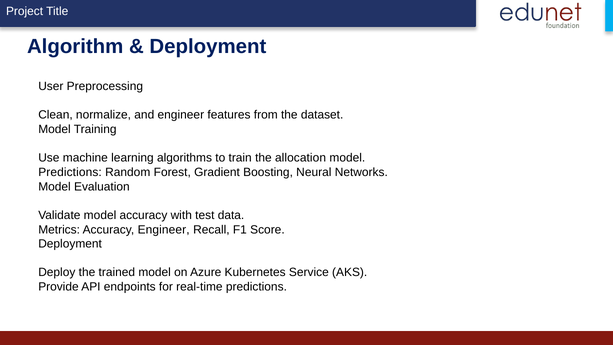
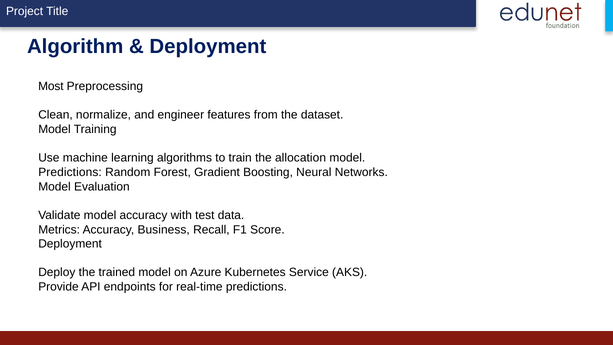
User: User -> Most (51, 86)
Accuracy Engineer: Engineer -> Business (164, 229)
